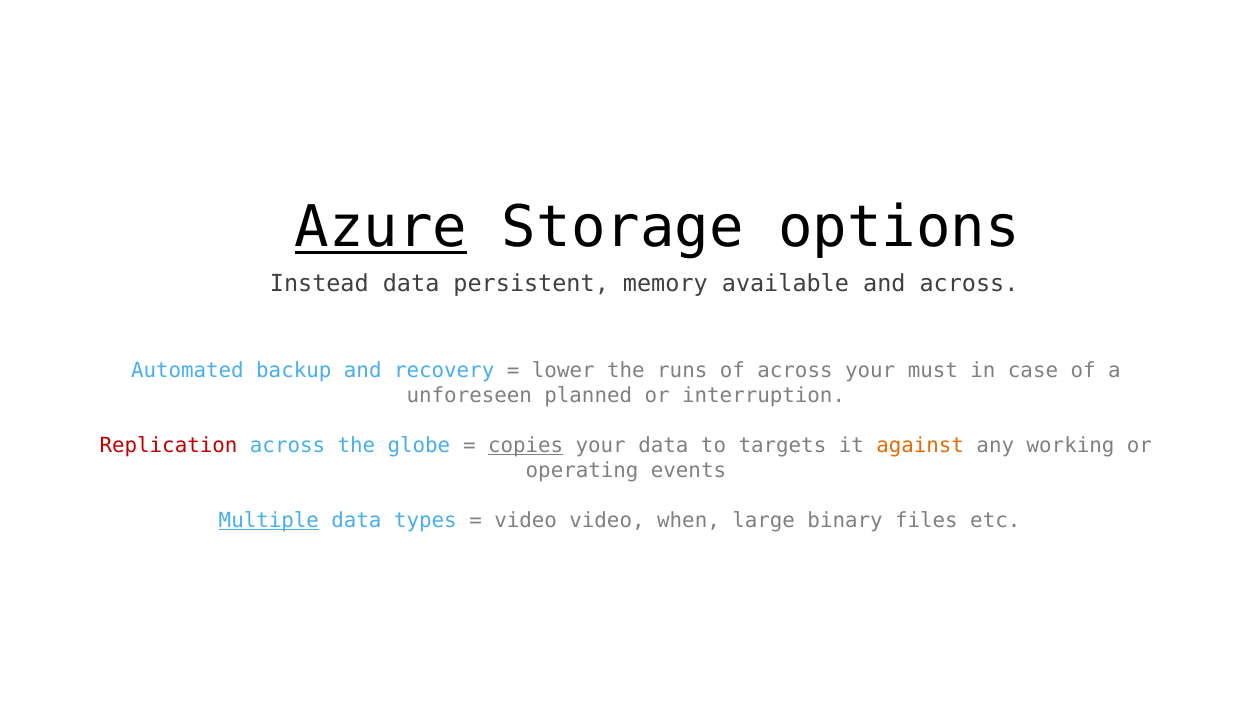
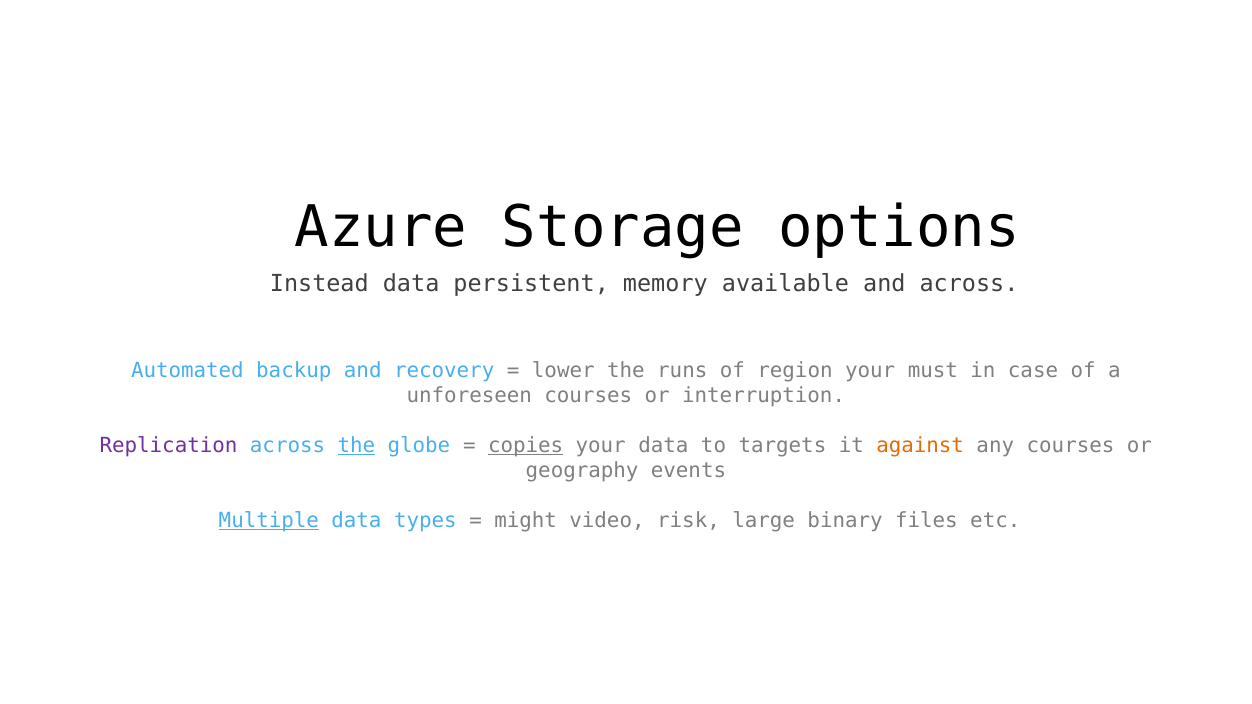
Azure underline: present -> none (381, 228)
of across: across -> region (795, 371)
unforeseen planned: planned -> courses (588, 396)
Replication colour: red -> purple (169, 446)
the underline: none -> present (356, 446)
any working: working -> courses (1071, 446)
operating: operating -> geography (582, 471)
video: video -> might (526, 521)
when: when -> risk (689, 521)
